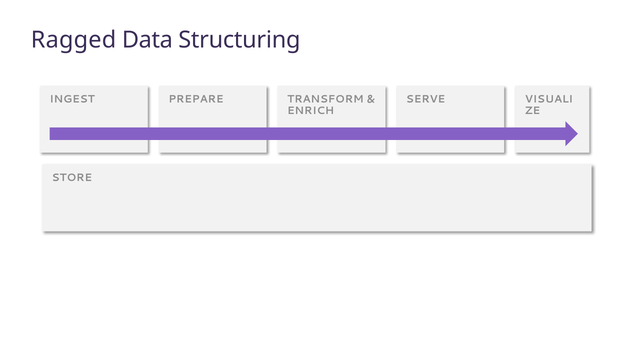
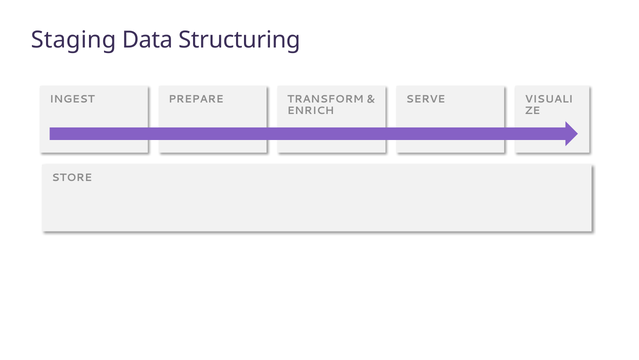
Ragged: Ragged -> Staging (74, 40)
